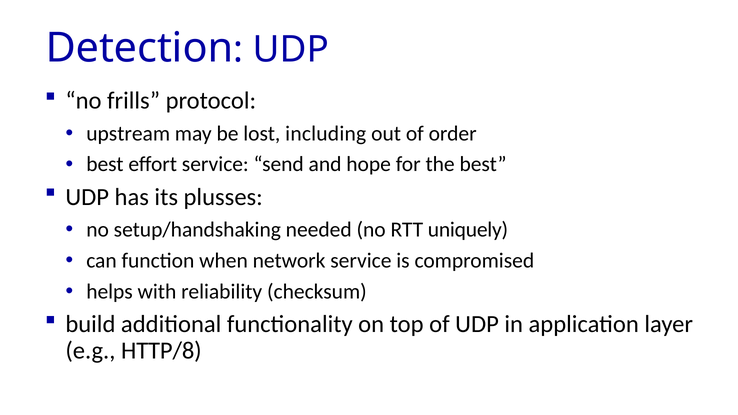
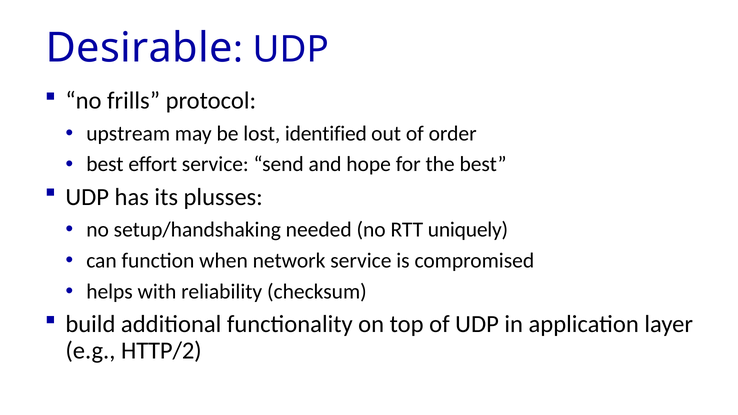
Detection: Detection -> Desirable (139, 48)
including: including -> identified (326, 133)
HTTP/8: HTTP/8 -> HTTP/2 (161, 351)
